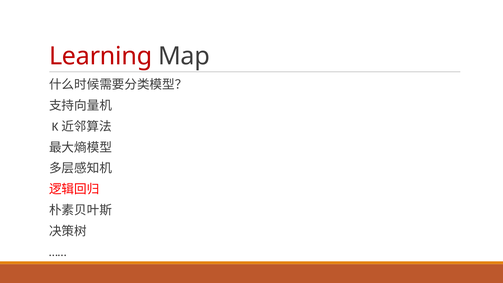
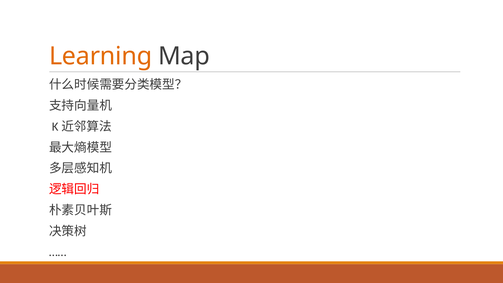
Learning colour: red -> orange (101, 56)
